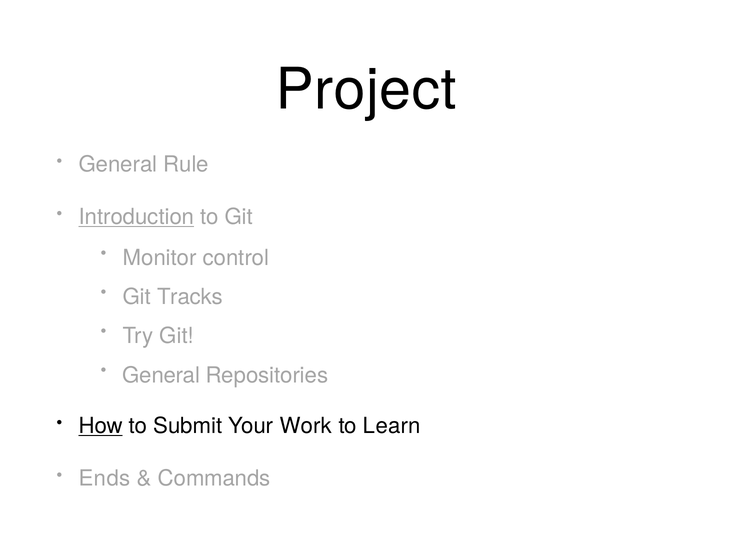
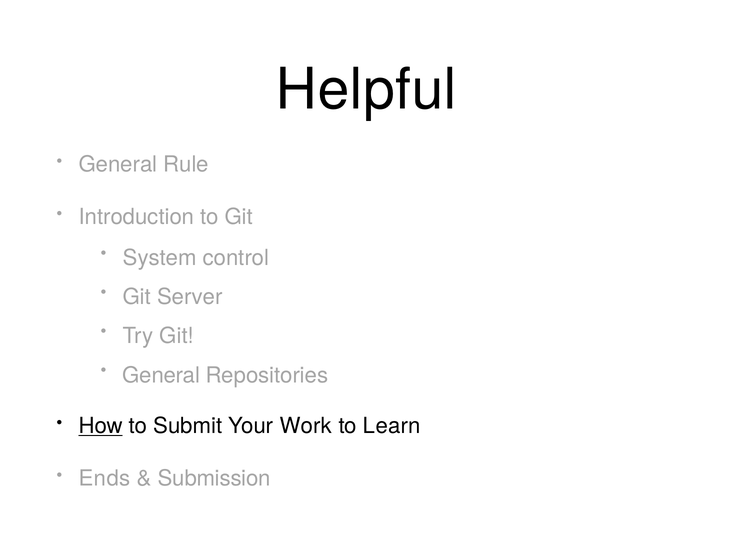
Project: Project -> Helpful (366, 90)
Introduction underline: present -> none (136, 217)
Monitor: Monitor -> System (160, 258)
Tracks: Tracks -> Server (190, 297)
Commands: Commands -> Submission (214, 478)
